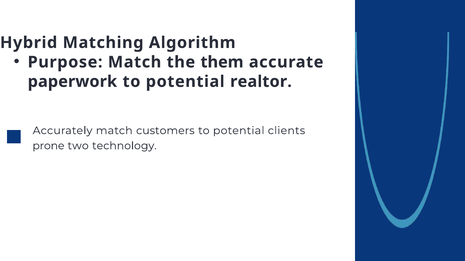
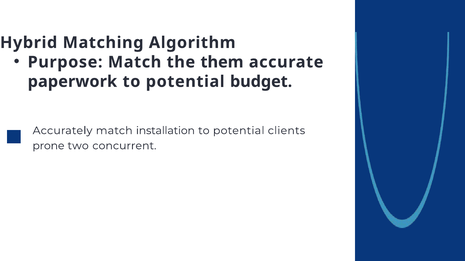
realtor: realtor -> budget (261, 82)
customers: customers -> installation (165, 131)
technology: technology -> concurrent (124, 146)
